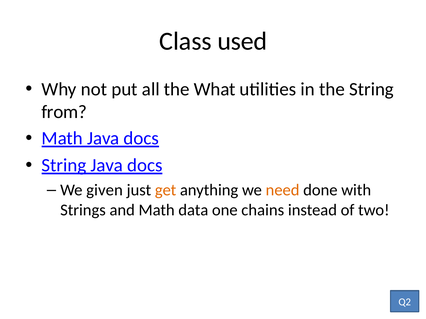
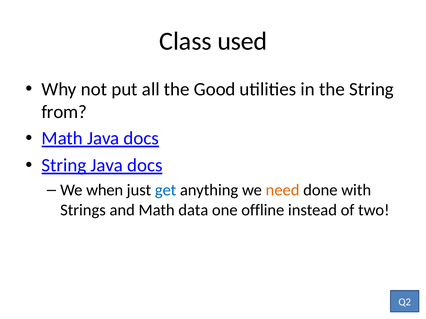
What: What -> Good (215, 89)
given: given -> when (105, 190)
get colour: orange -> blue (166, 190)
chains: chains -> offline (263, 210)
